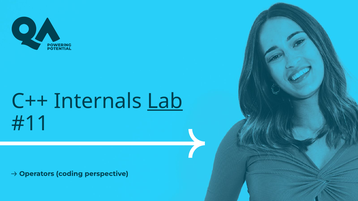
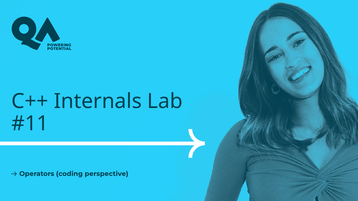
Lab underline: present -> none (165, 101)
